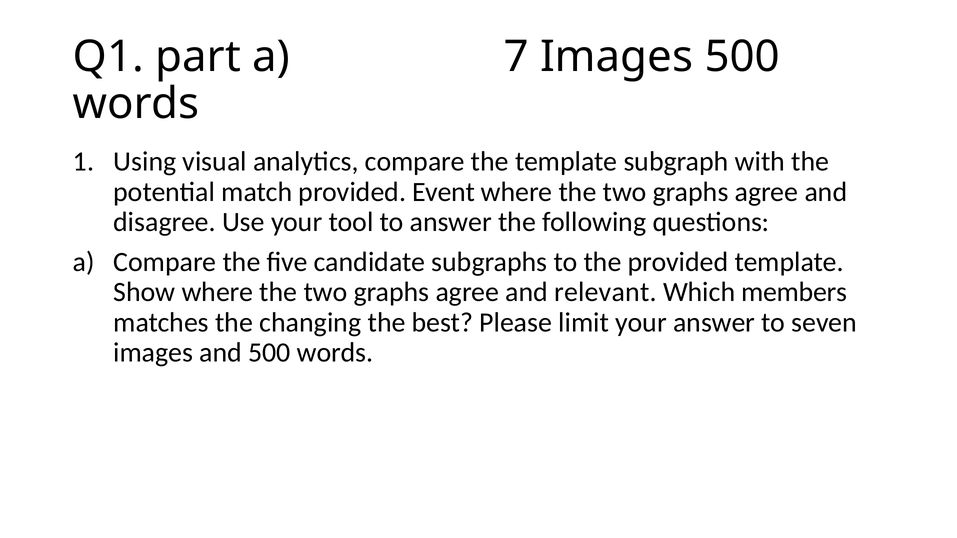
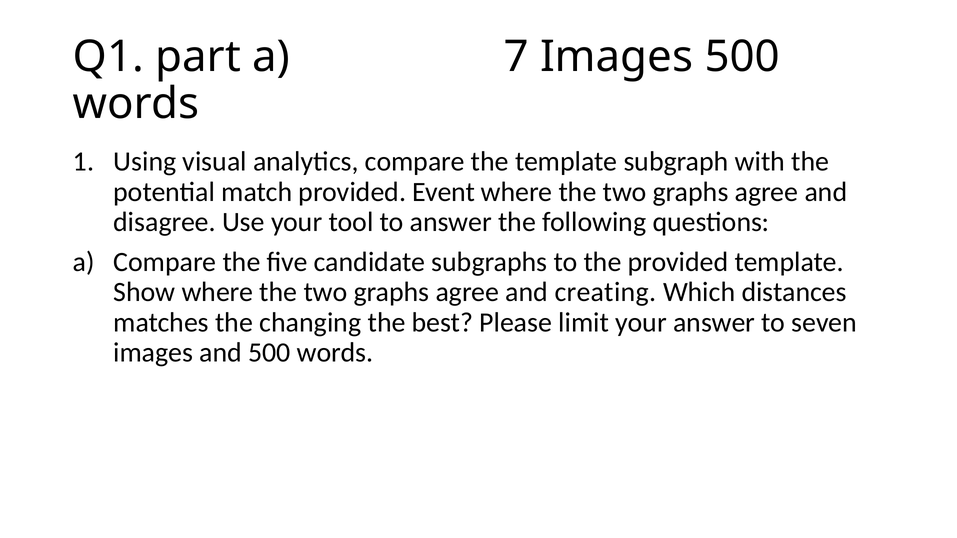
relevant: relevant -> creating (605, 292)
members: members -> distances (794, 292)
